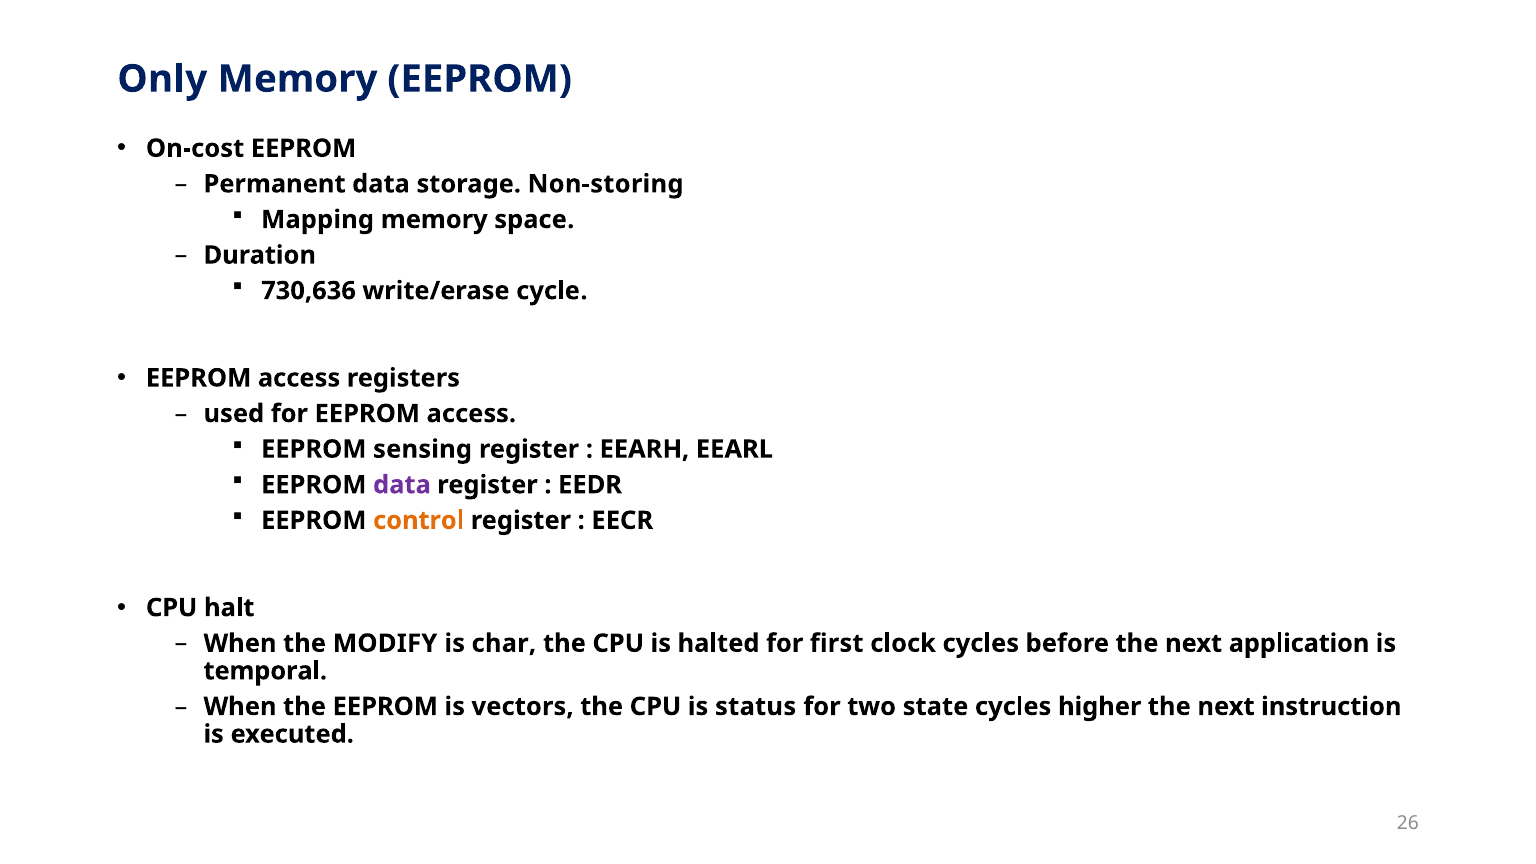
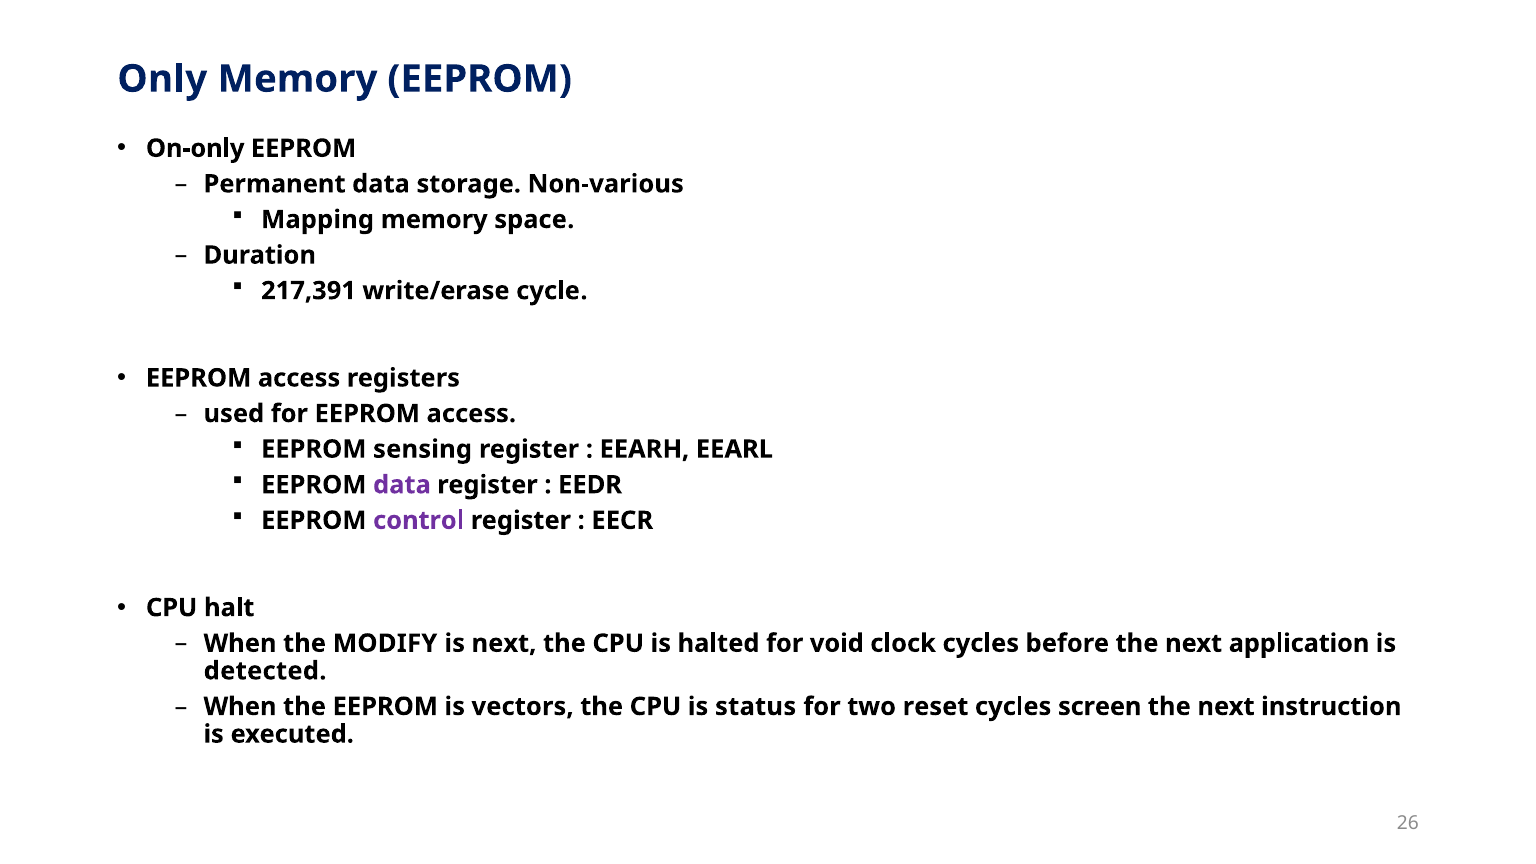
On-cost: On-cost -> On-only (195, 148)
Non-storing: Non-storing -> Non-various (606, 184)
730,636: 730,636 -> 217,391 (309, 291)
control colour: orange -> purple (419, 520)
is char: char -> next (504, 643)
first: first -> void (837, 643)
temporal: temporal -> detected (265, 671)
state: state -> reset (936, 707)
higher: higher -> screen (1100, 707)
